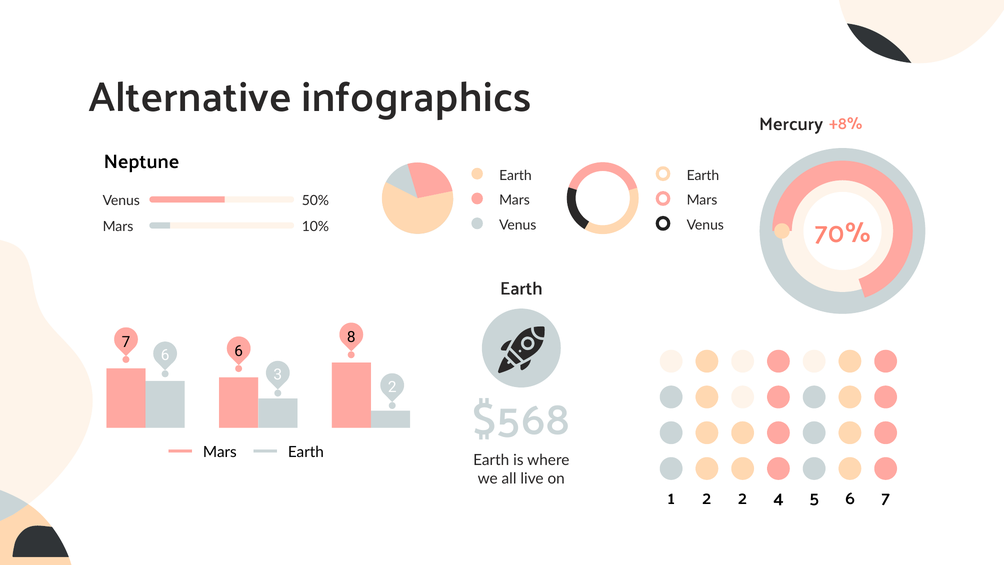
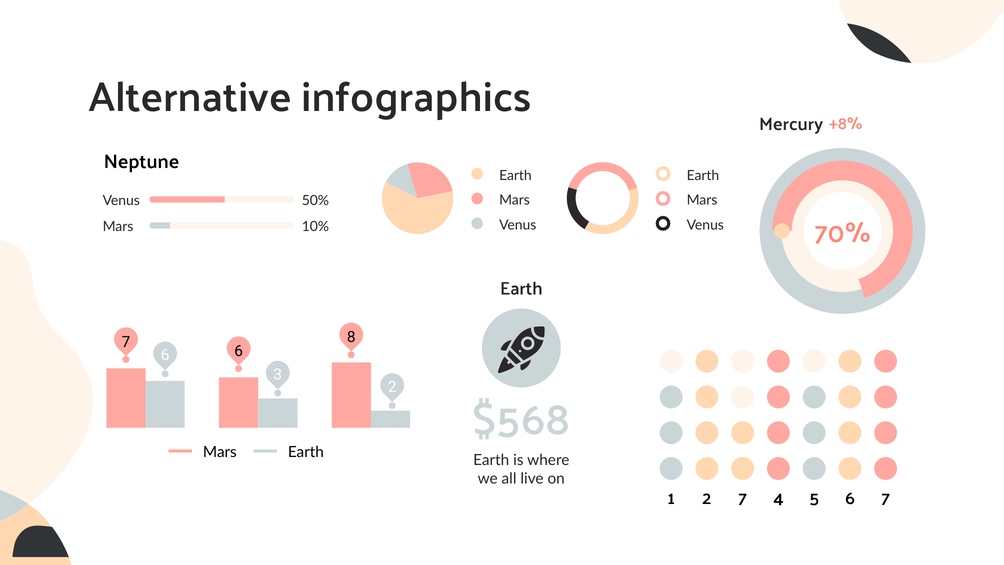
2 2: 2 -> 7 (743, 498)
